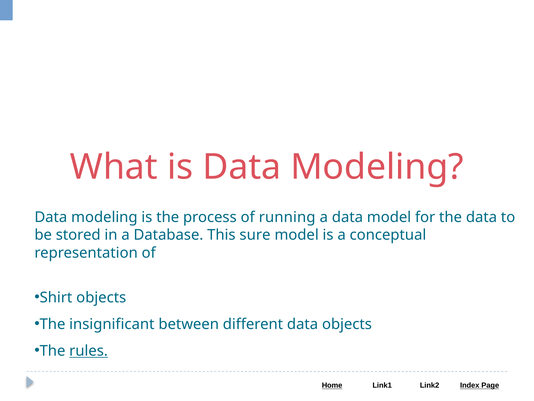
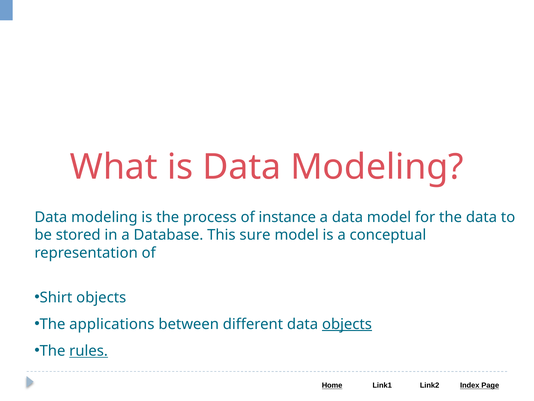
running: running -> instance (287, 217)
insignificant: insignificant -> applications (112, 324)
objects underline: none -> present (347, 324)
